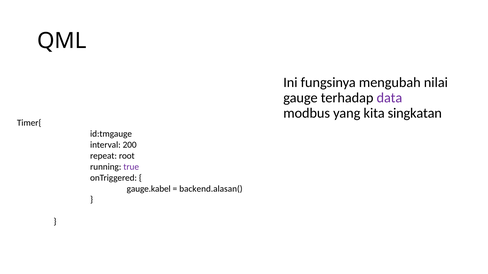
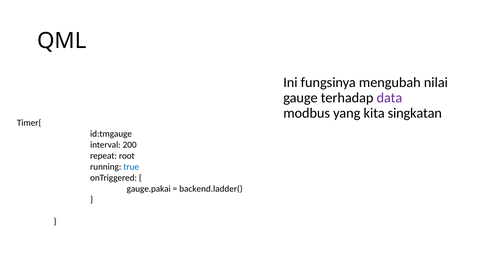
true colour: purple -> blue (131, 167)
gauge.kabel: gauge.kabel -> gauge.pakai (149, 189)
backend.alasan(: backend.alasan( -> backend.ladder( (211, 189)
